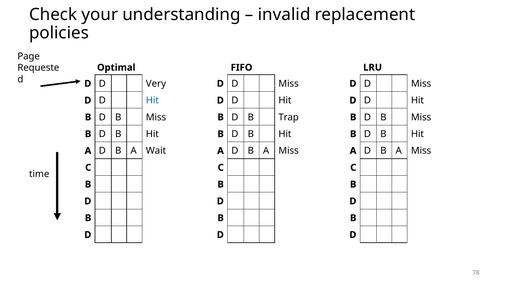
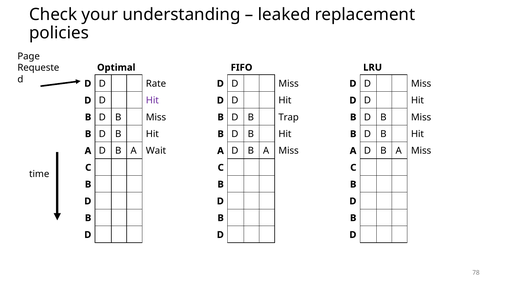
invalid: invalid -> leaked (284, 15)
Very: Very -> Rate (156, 84)
Hit colour: blue -> purple (152, 101)
